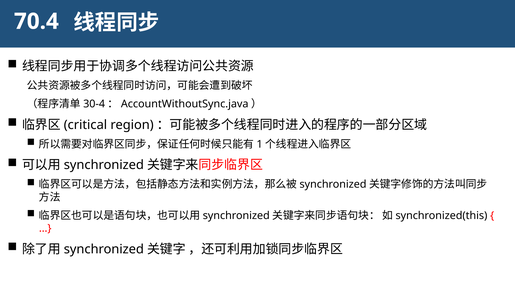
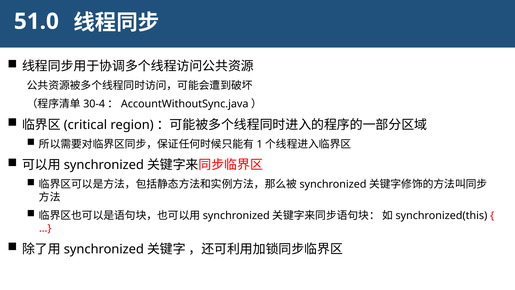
70.4: 70.4 -> 51.0 (36, 21)
